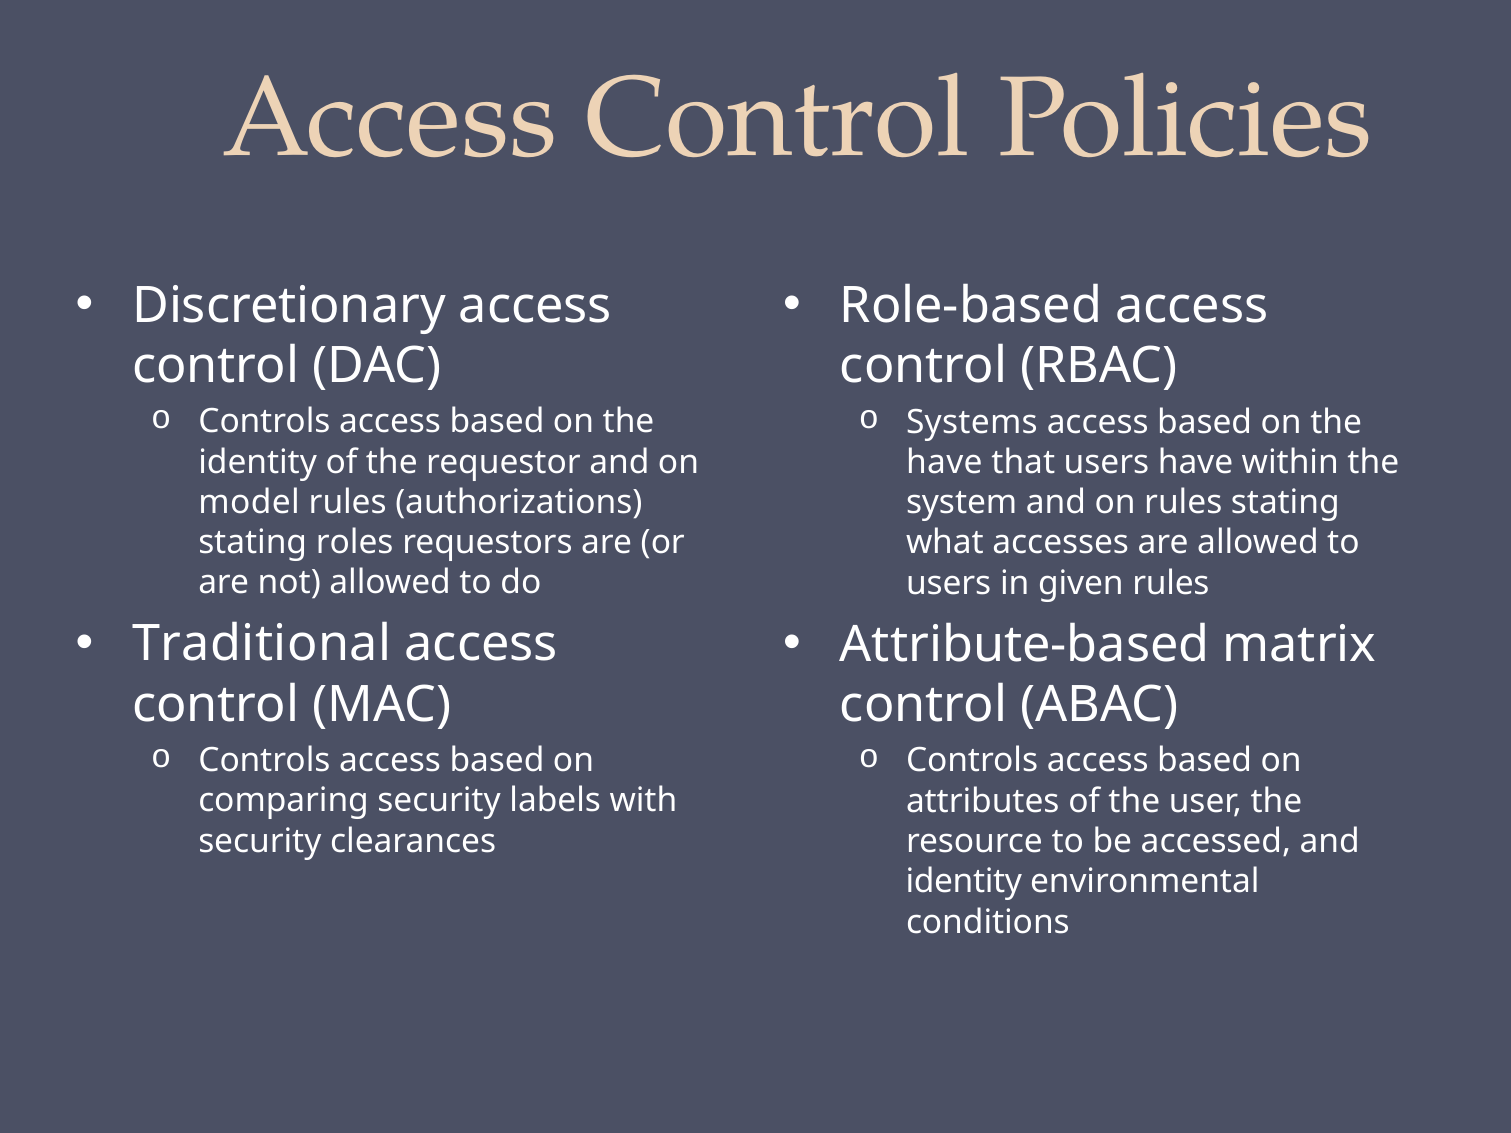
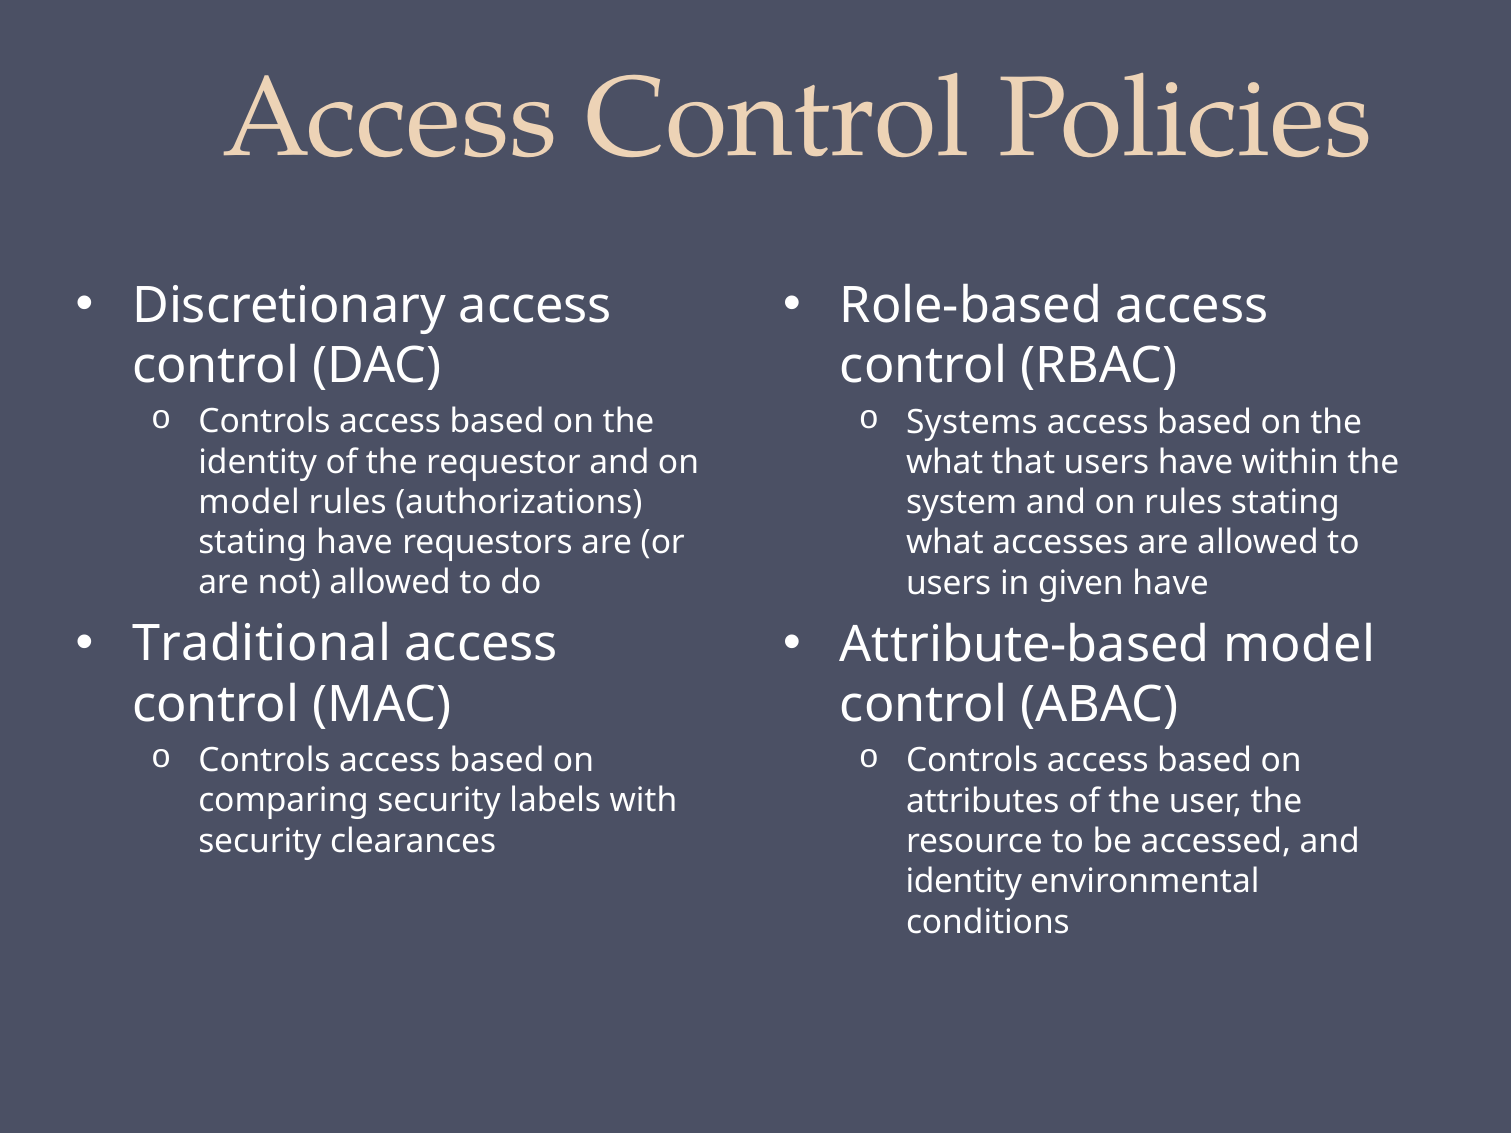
have: have -> what (945, 462)
stating roles: roles -> have (355, 543)
given rules: rules -> have (1171, 583)
Attribute-based matrix: matrix -> model (1299, 645)
